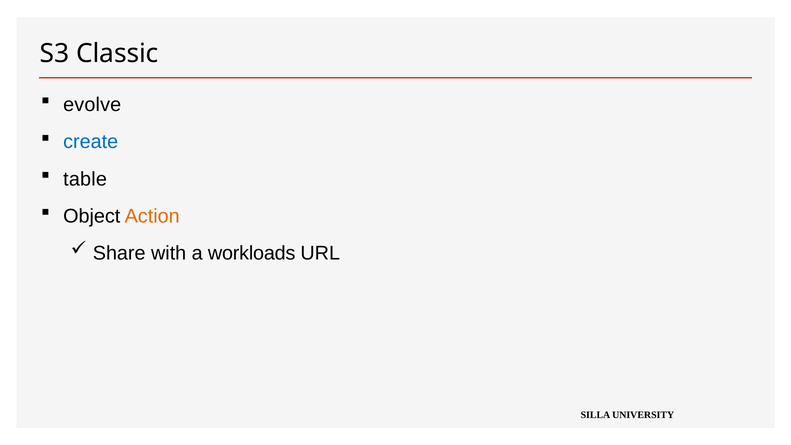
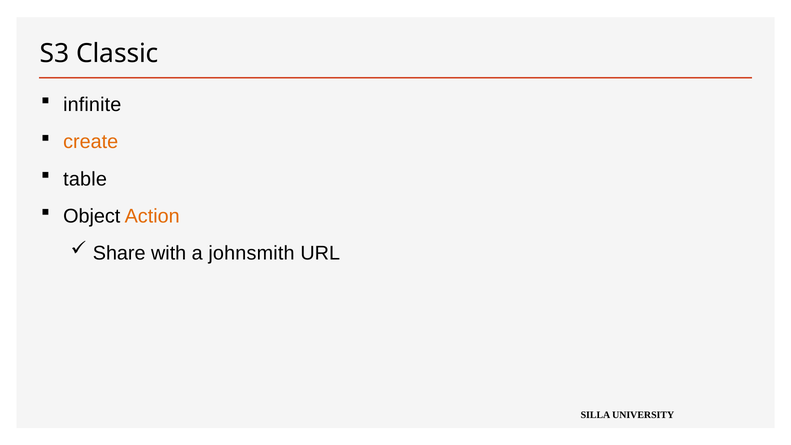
evolve: evolve -> infinite (92, 105)
create colour: blue -> orange (91, 142)
workloads: workloads -> johnsmith (251, 253)
